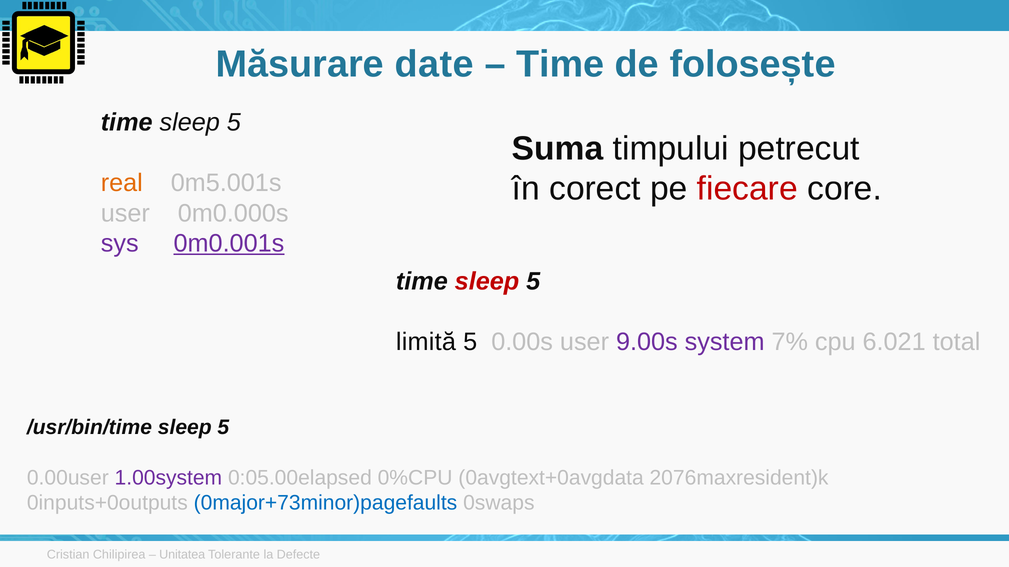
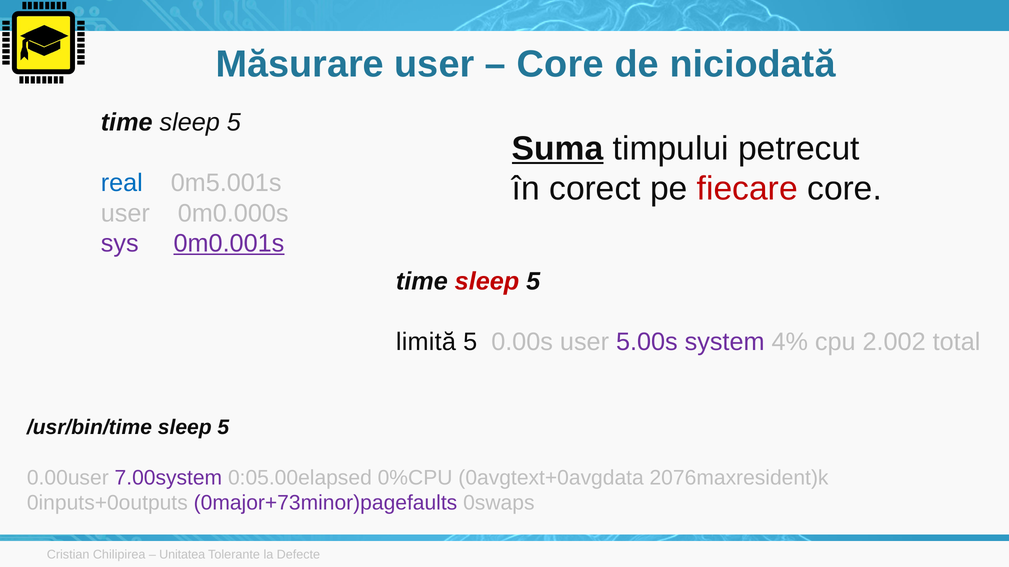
Măsurare date: date -> user (434, 64)
Time: Time -> Core (560, 64)
folosește: folosește -> niciodată (753, 64)
Suma underline: none -> present (558, 149)
real colour: orange -> blue (122, 183)
9.00s: 9.00s -> 5.00s (647, 342)
7%: 7% -> 4% (790, 342)
6.021: 6.021 -> 2.002 (894, 342)
1.00system: 1.00system -> 7.00system (168, 478)
0major+73minor)pagefaults colour: blue -> purple (325, 503)
